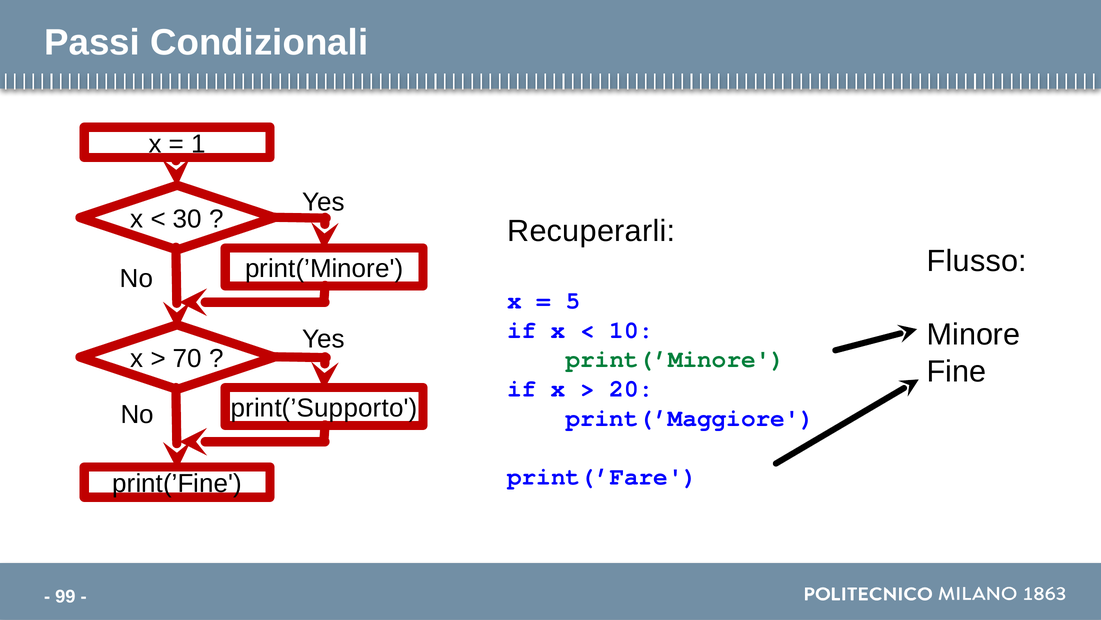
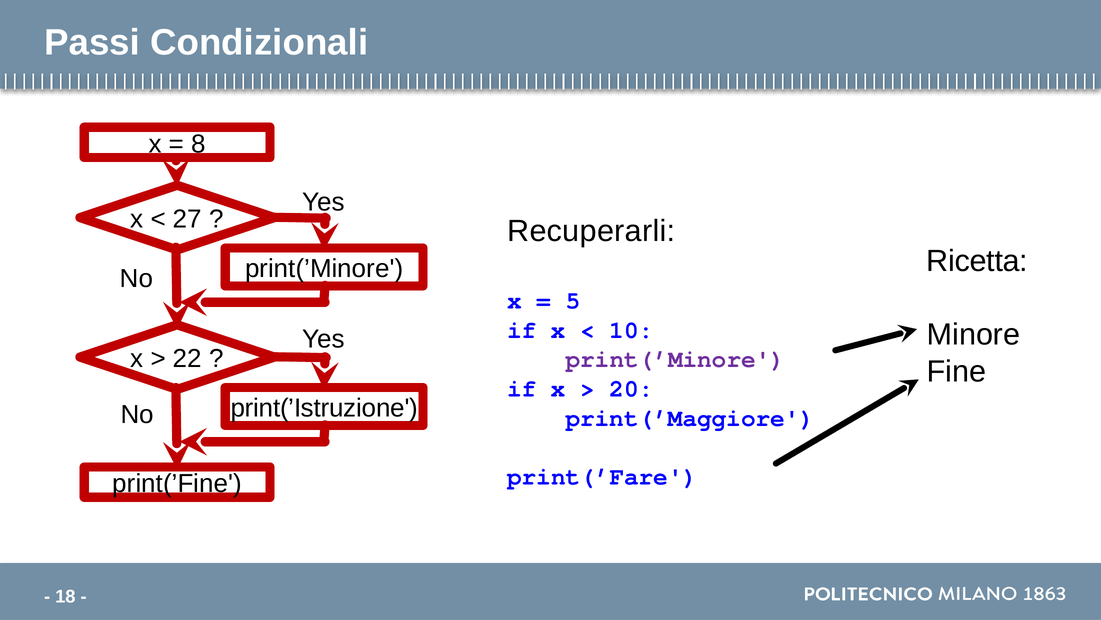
1: 1 -> 8 (198, 144)
30: 30 -> 27 (187, 219)
Flusso: Flusso -> Ricetta (977, 261)
70: 70 -> 22 (187, 359)
print(’Minore colour: green -> purple (675, 359)
print(’Supporto: print(’Supporto -> print(’Istruzione (324, 408)
99: 99 -> 18 (65, 596)
